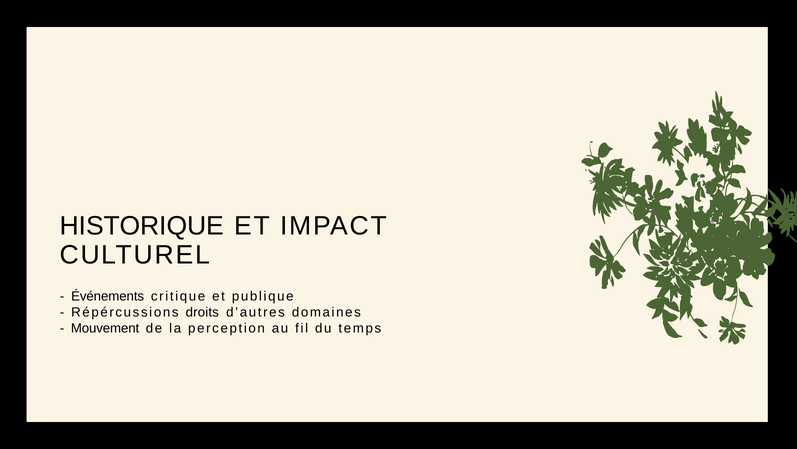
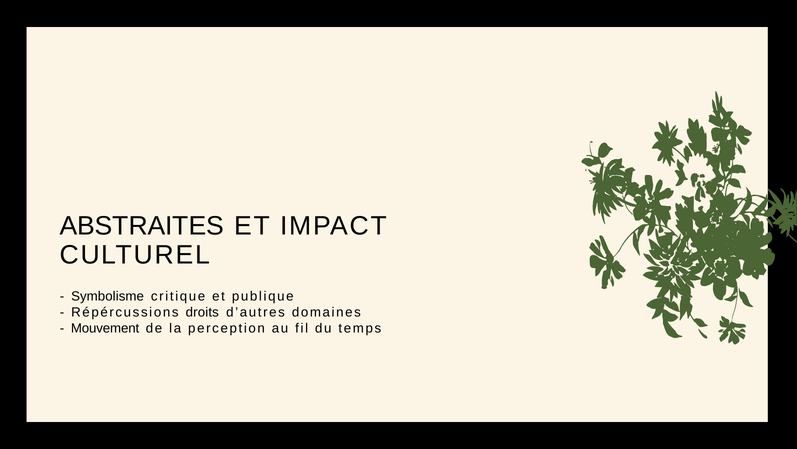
HISTORIQUE: HISTORIQUE -> ABSTRAITES (142, 226)
Événements: Événements -> Symbolisme (108, 296)
